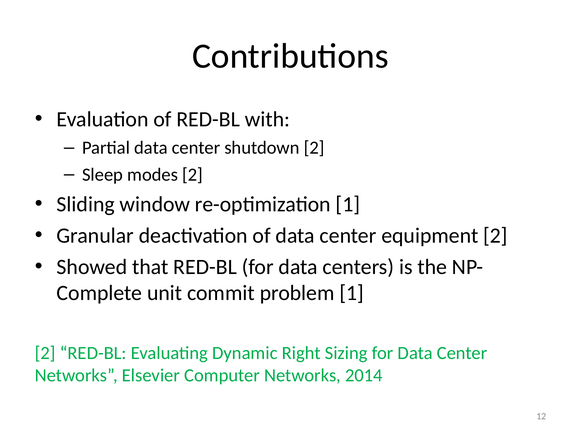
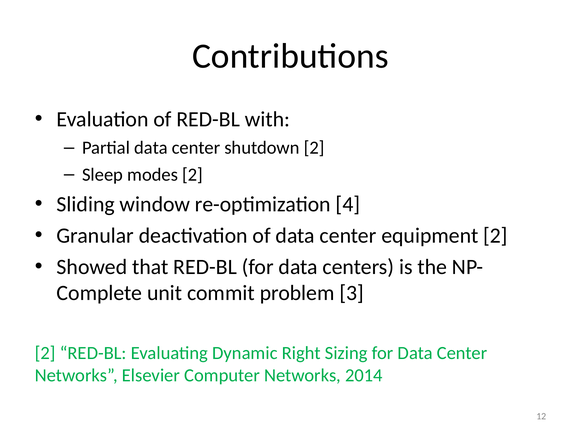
re-optimization 1: 1 -> 4 (348, 204)
problem 1: 1 -> 3 (352, 293)
